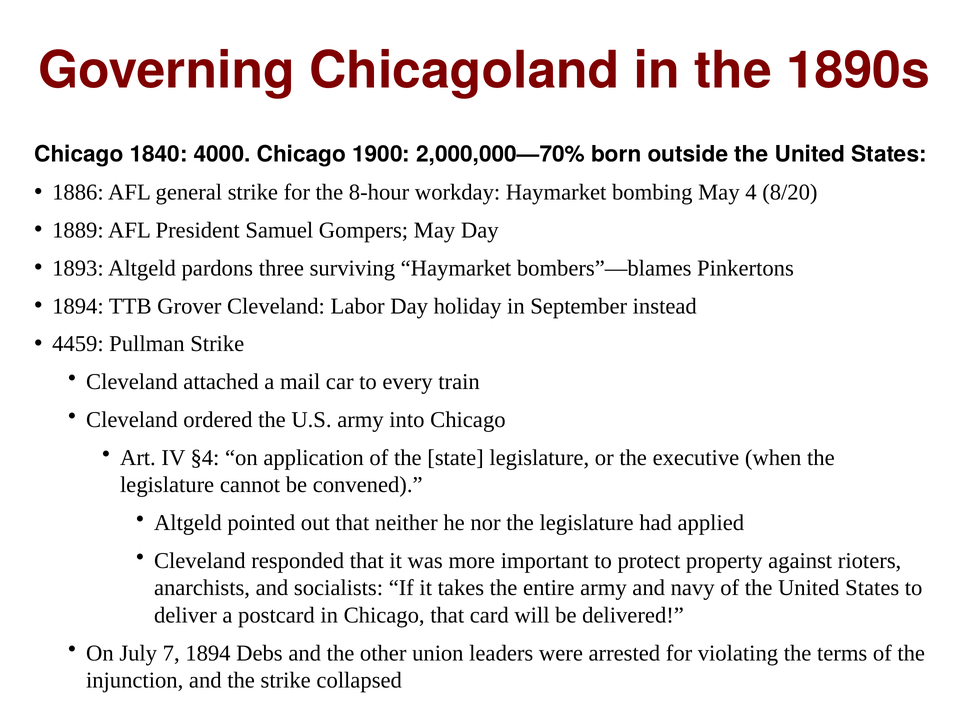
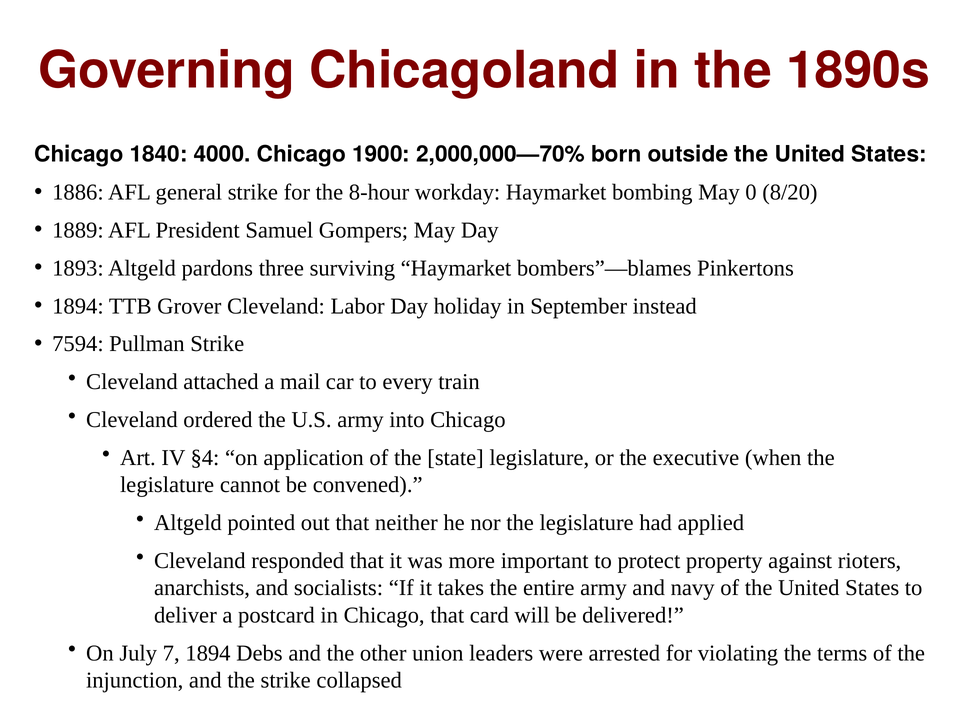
4: 4 -> 0 (751, 192)
4459: 4459 -> 7594 (78, 344)
